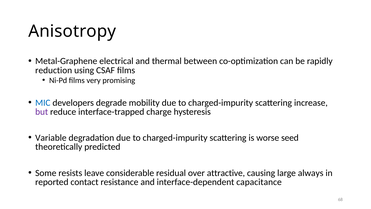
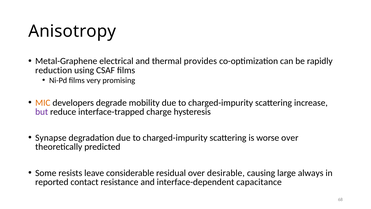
between: between -> provides (200, 61)
MIC colour: blue -> orange (43, 103)
Variable: Variable -> Synapse (51, 138)
worse seed: seed -> over (290, 138)
attractive: attractive -> desirable (226, 173)
